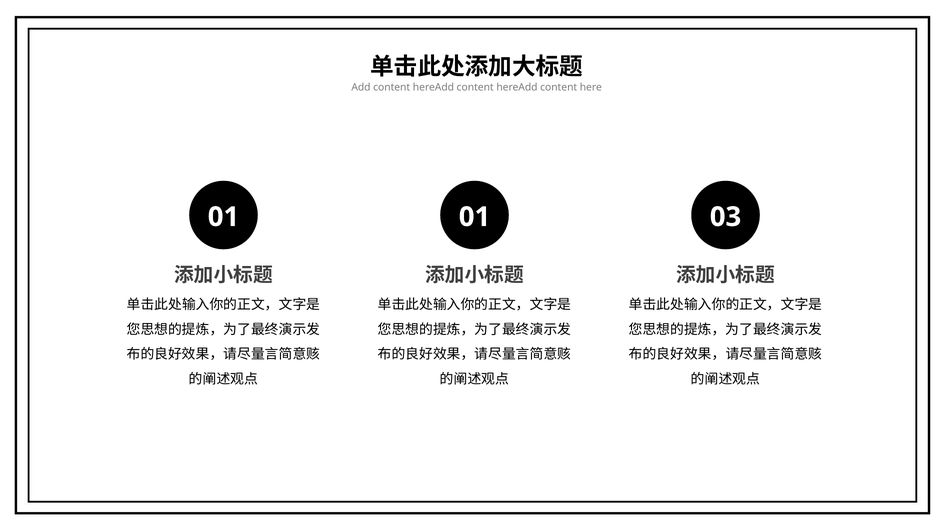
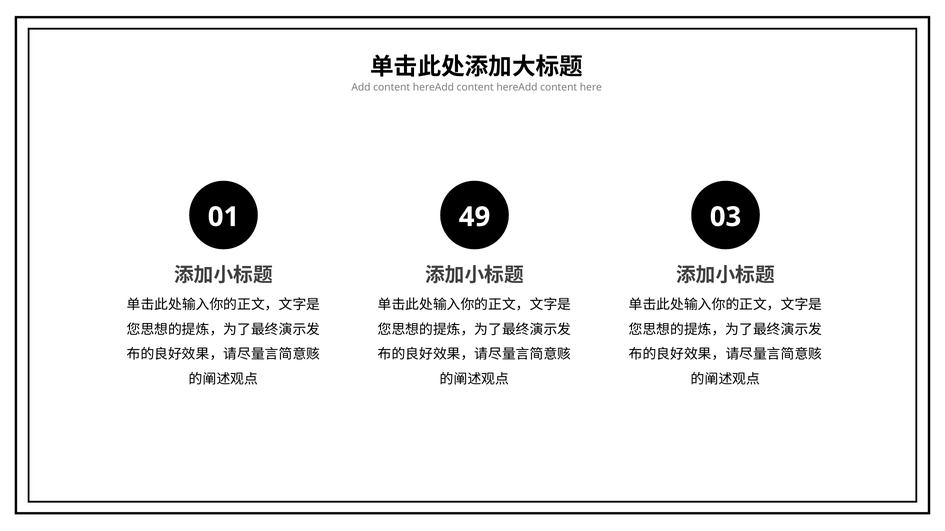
01 01: 01 -> 49 (475, 217)
